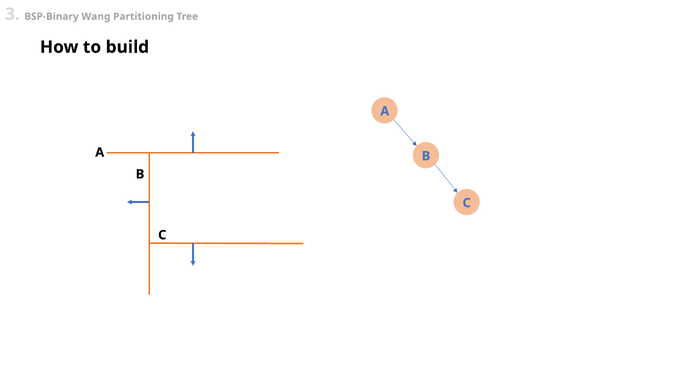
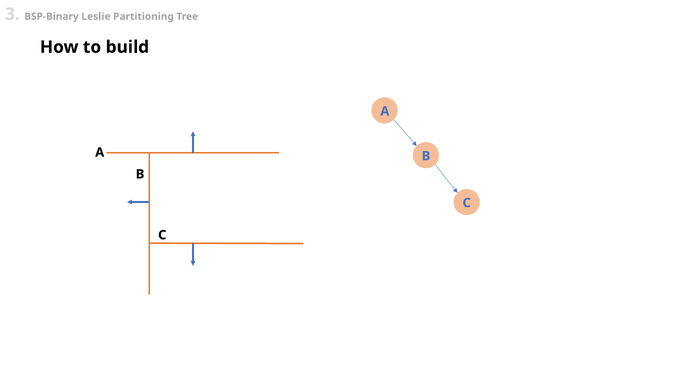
Wang: Wang -> Leslie (96, 17)
